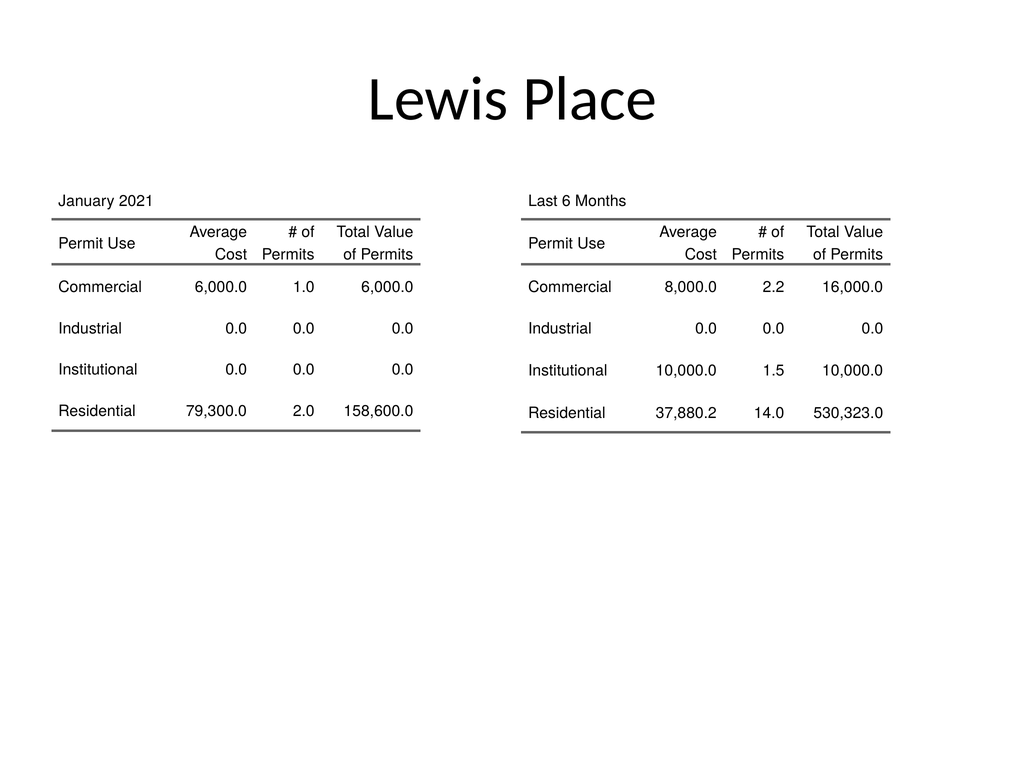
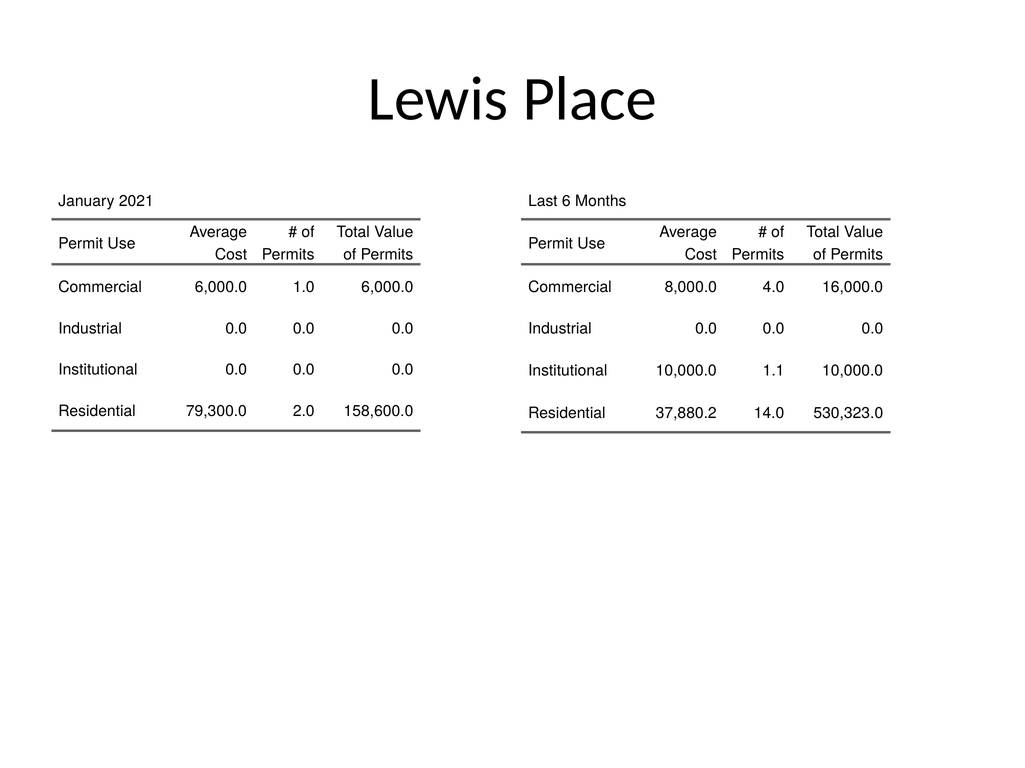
2.2: 2.2 -> 4.0 (774, 287)
1.5: 1.5 -> 1.1 (774, 371)
